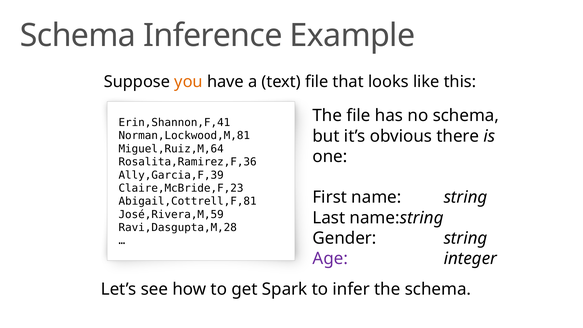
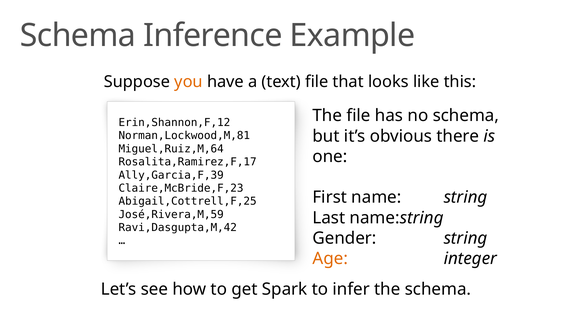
Erin,Shannon,F,41: Erin,Shannon,F,41 -> Erin,Shannon,F,12 (174, 123)
Rosalita,Ramirez,F,36: Rosalita,Ramirez,F,36 -> Rosalita,Ramirez,F,17 (188, 162)
Abigail,Cottrell,F,81: Abigail,Cottrell,F,81 -> Abigail,Cottrell,F,25 (188, 201)
Ravi,Dasgupta,M,28: Ravi,Dasgupta,M,28 -> Ravi,Dasgupta,M,42 (178, 228)
Age colour: purple -> orange (330, 259)
